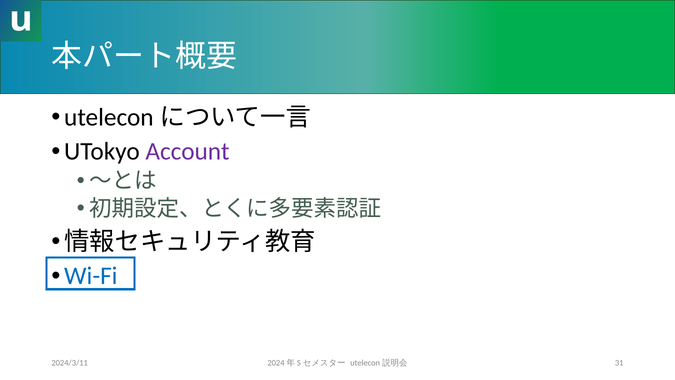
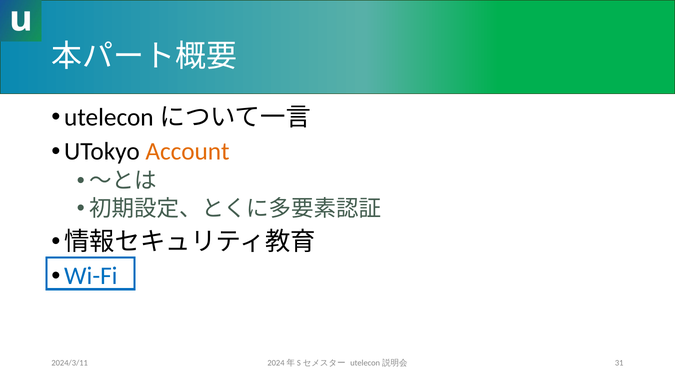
Account colour: purple -> orange (187, 151)
